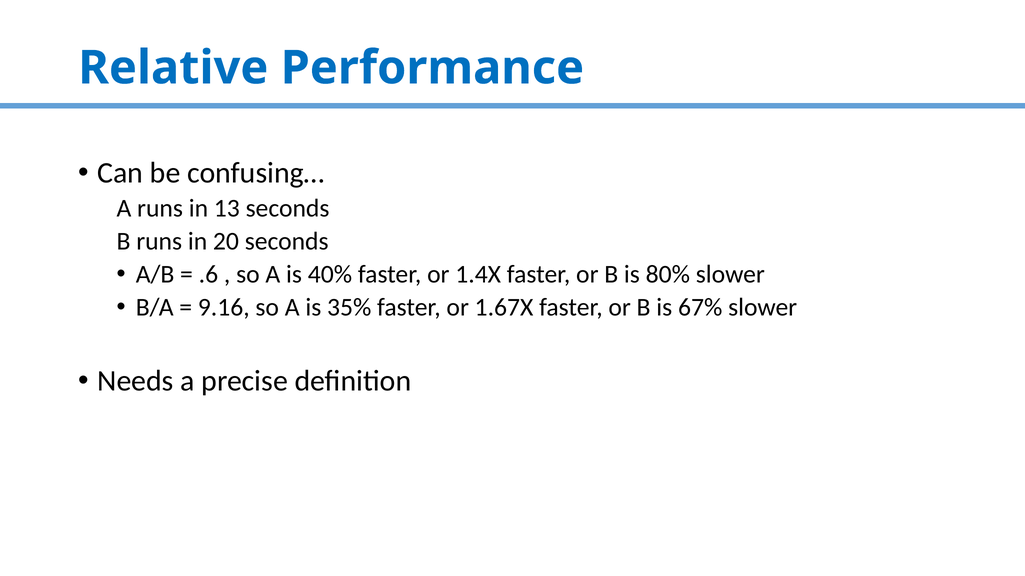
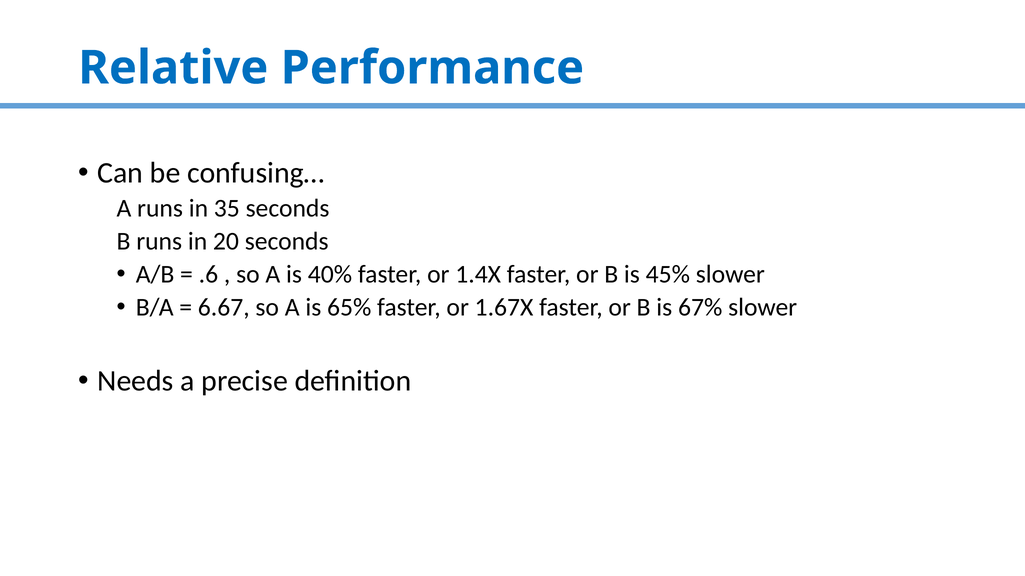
13: 13 -> 35 (227, 209)
80%: 80% -> 45% (668, 275)
9.16: 9.16 -> 6.67 (224, 308)
35%: 35% -> 65% (349, 308)
